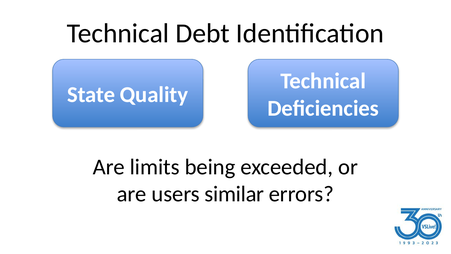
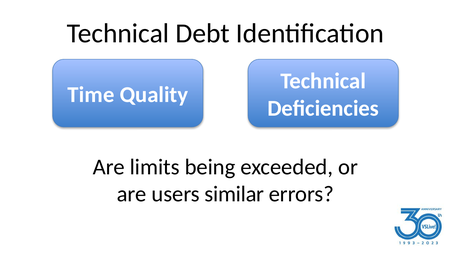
State: State -> Time (91, 95)
